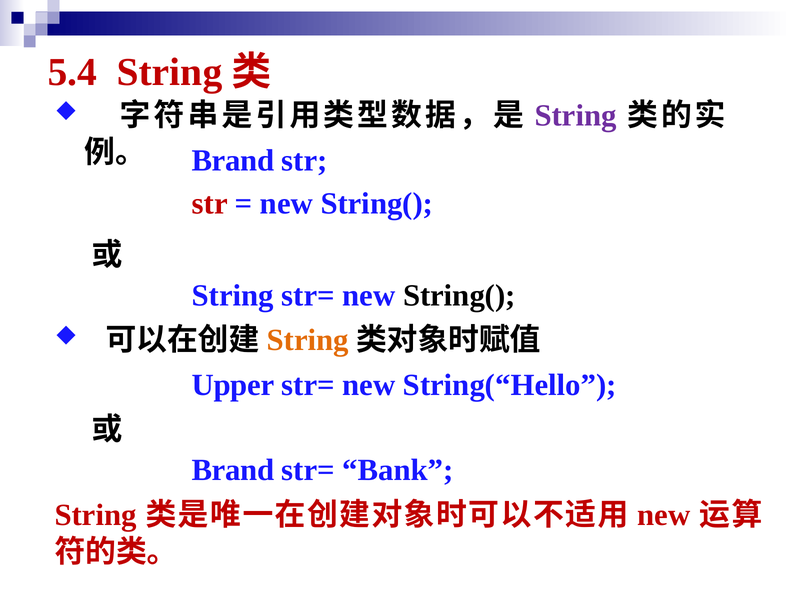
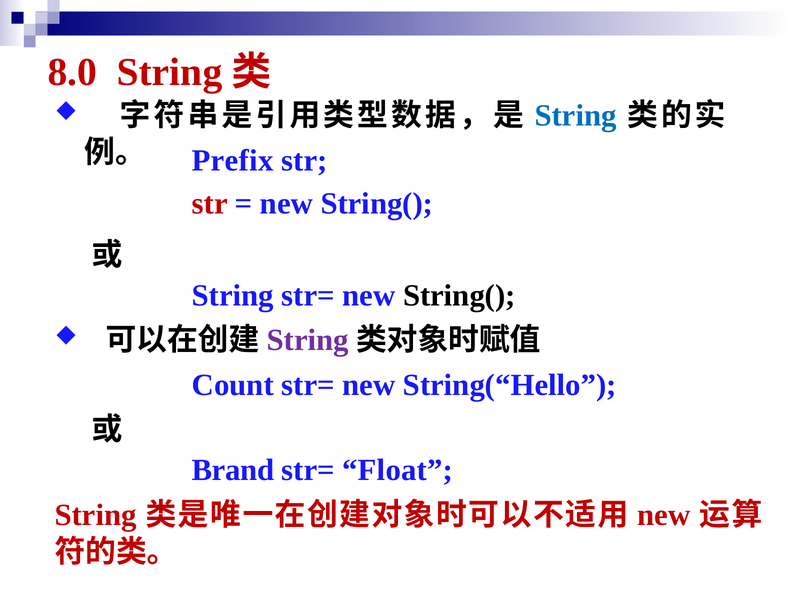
5.4: 5.4 -> 8.0 (72, 72)
String colour: purple -> blue (576, 116)
Brand: Brand -> Prefix (233, 160)
String colour: orange -> purple (308, 340)
Upper: Upper -> Count (233, 385)
Bank: Bank -> Float (398, 470)
